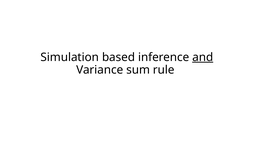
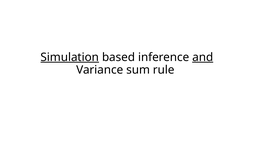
Simulation underline: none -> present (70, 57)
